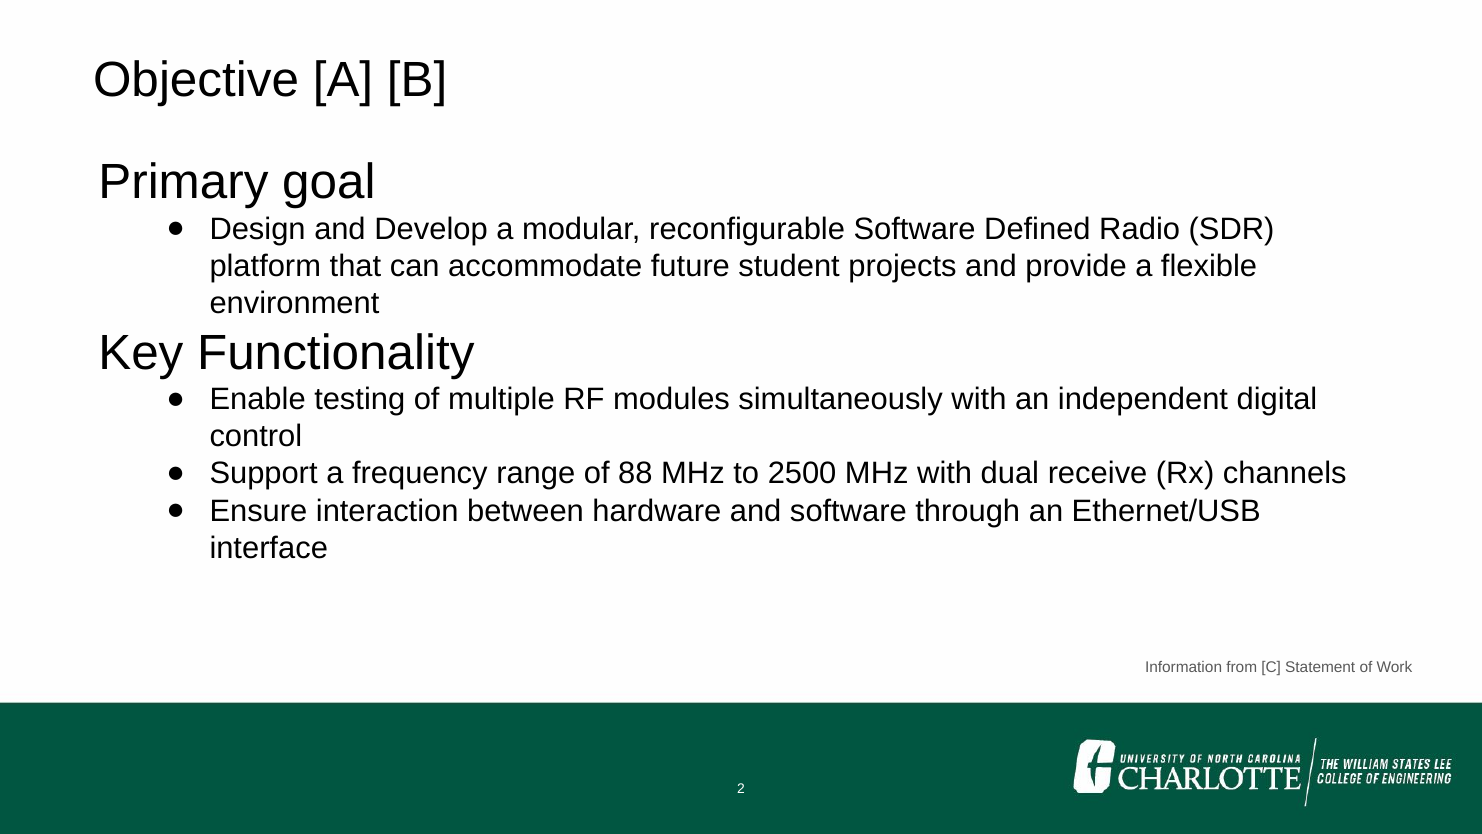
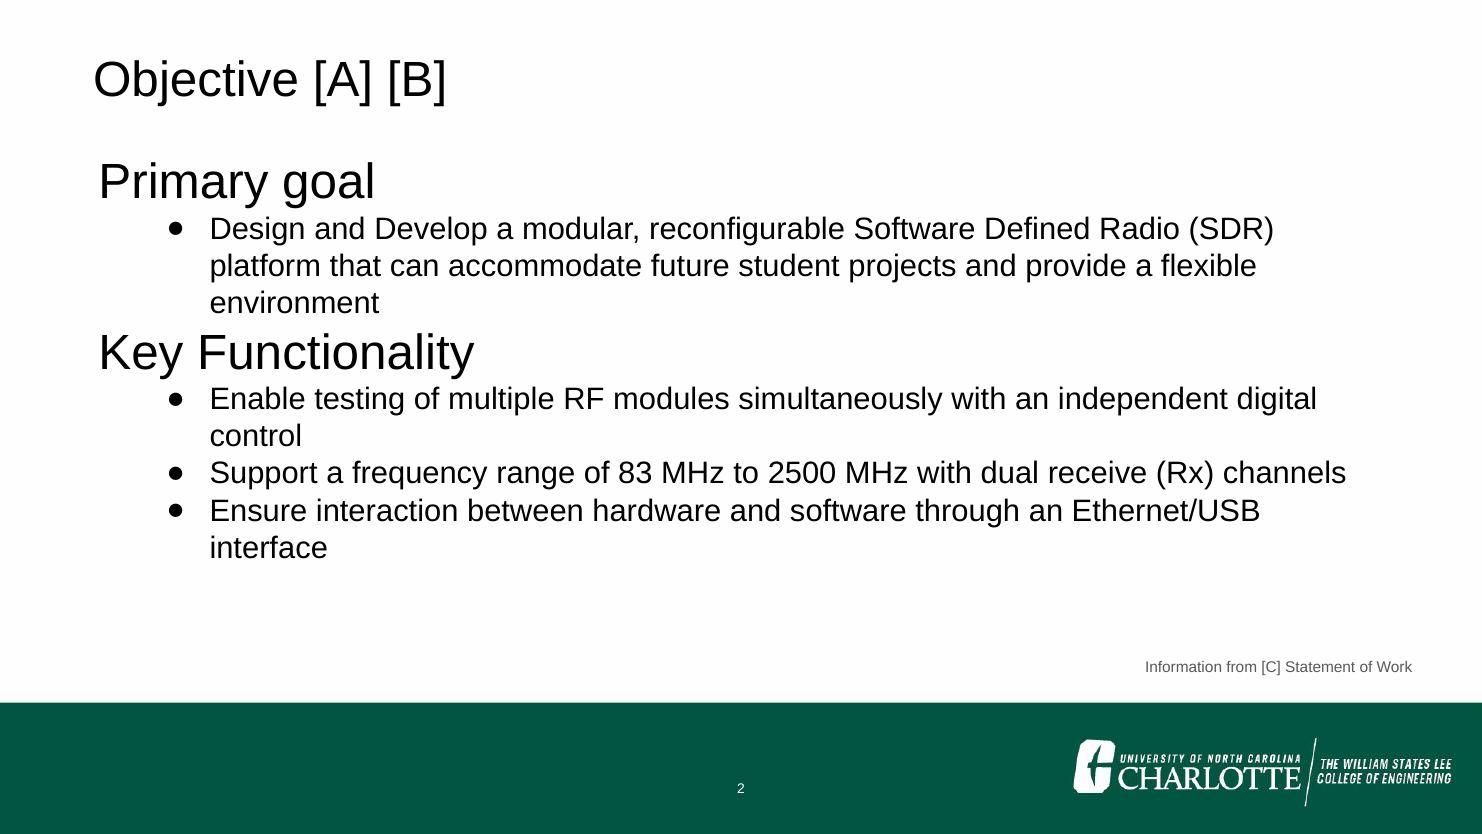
88: 88 -> 83 (635, 474)
